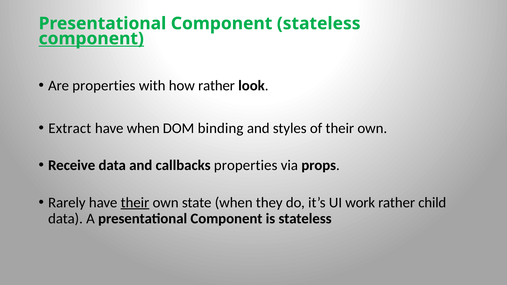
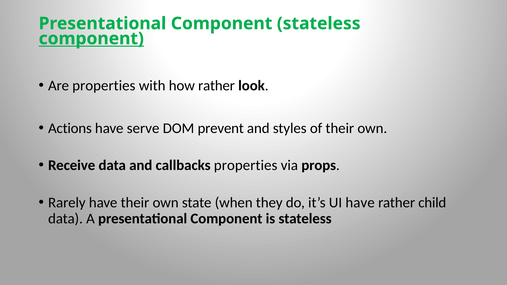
Extract: Extract -> Actions (70, 128)
have when: when -> serve (143, 128)
binding: binding -> prevent (221, 128)
their underline: present -> none (135, 203)
UI work: work -> have (360, 203)
